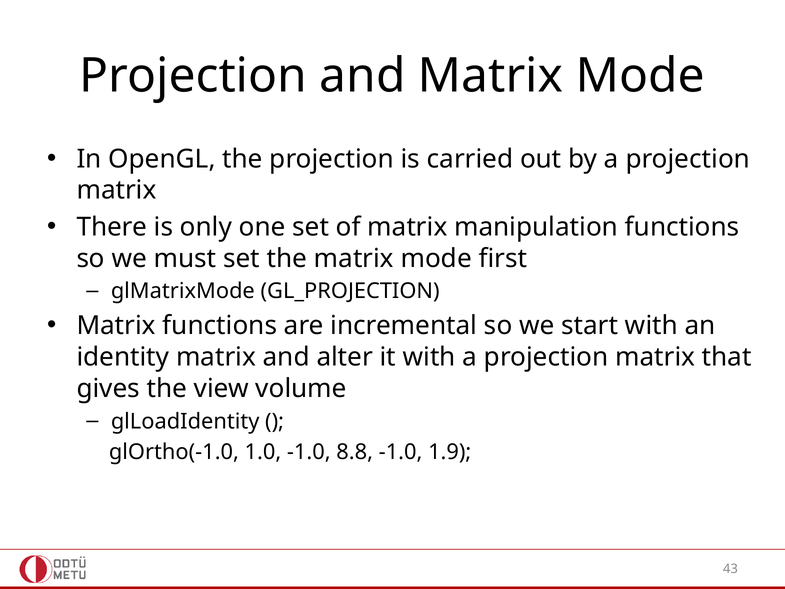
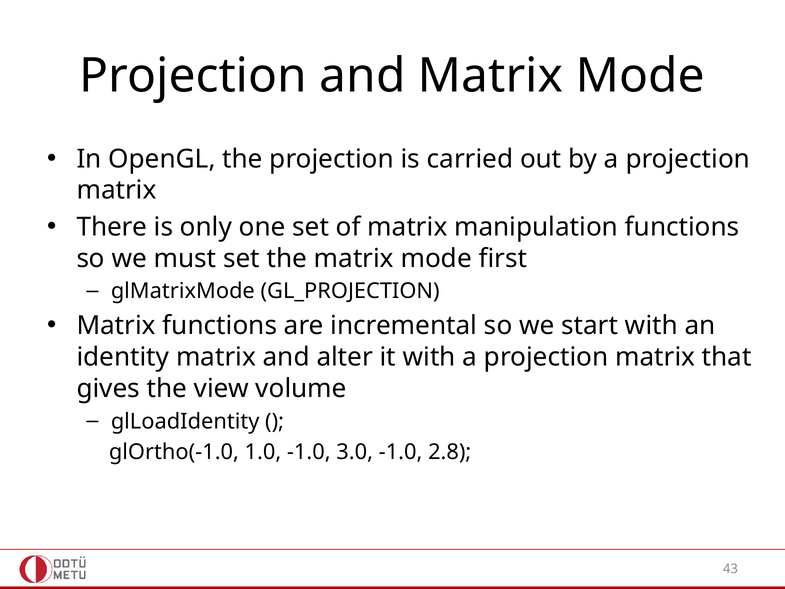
8.8: 8.8 -> 3.0 (355, 452)
1.9: 1.9 -> 2.8 (450, 452)
